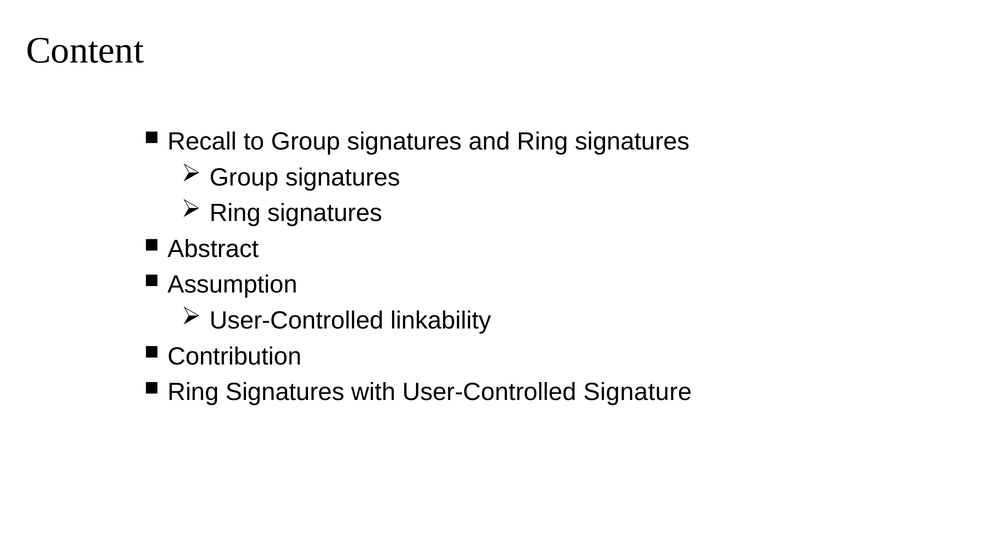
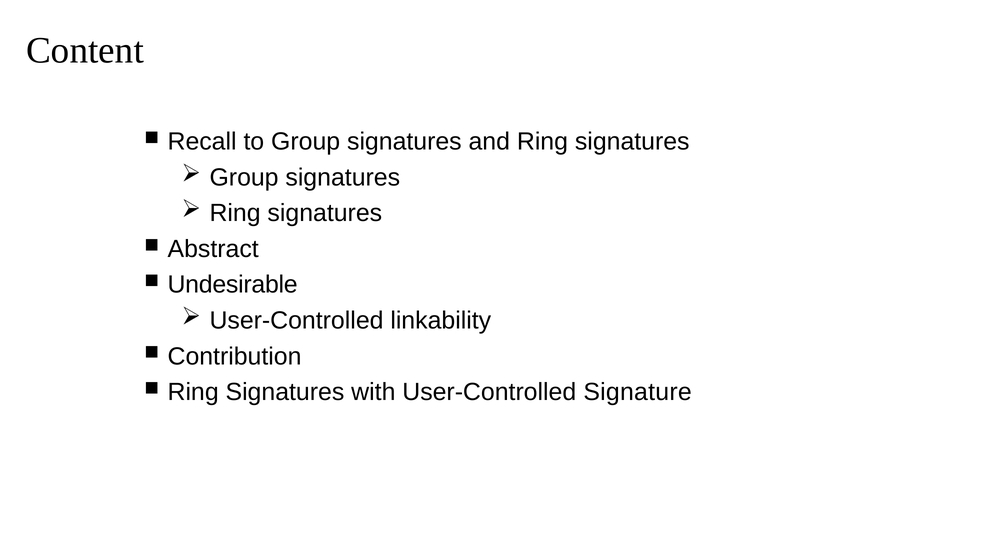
Assumption: Assumption -> Undesirable (233, 285)
